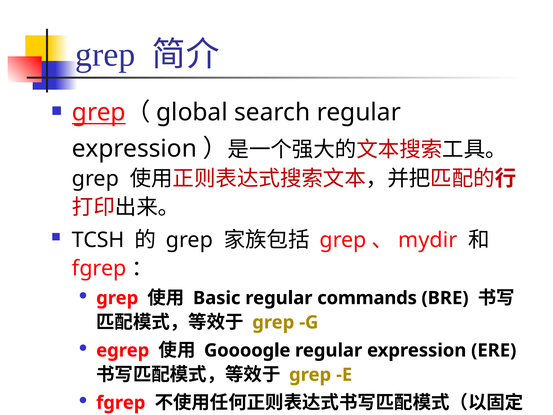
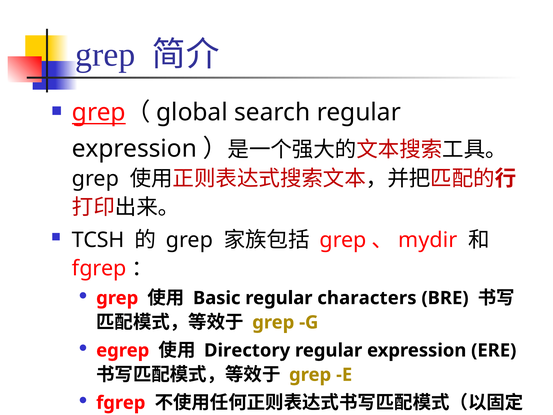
commands: commands -> characters (367, 298)
Goooogle: Goooogle -> Directory (247, 350)
